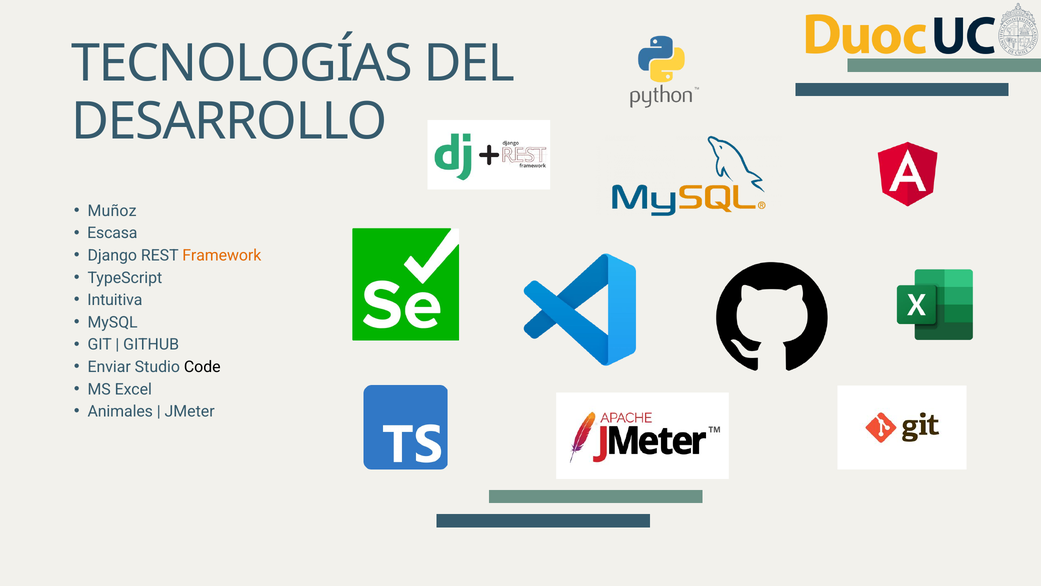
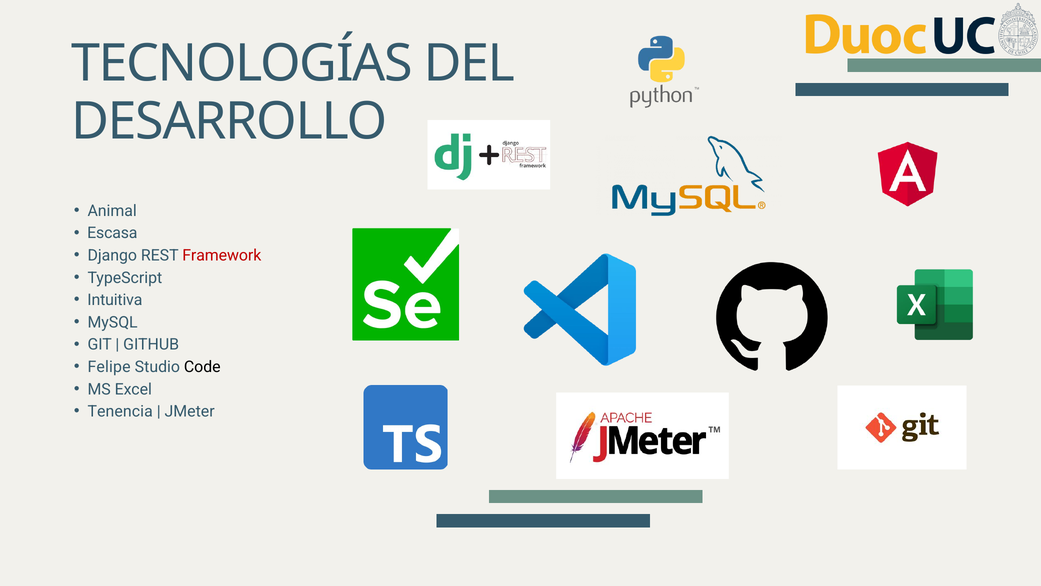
Muñoz: Muñoz -> Animal (112, 211)
Framework colour: orange -> red (222, 255)
Enviar: Enviar -> Felipe (109, 367)
Animales: Animales -> Tenencia (120, 411)
